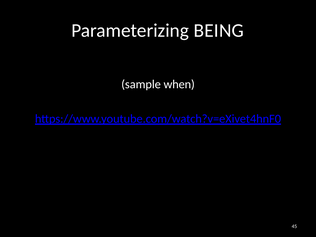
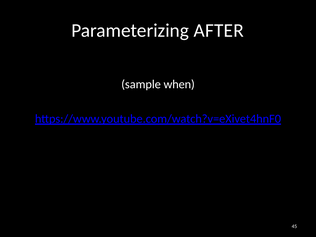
BEING: BEING -> AFTER (219, 31)
